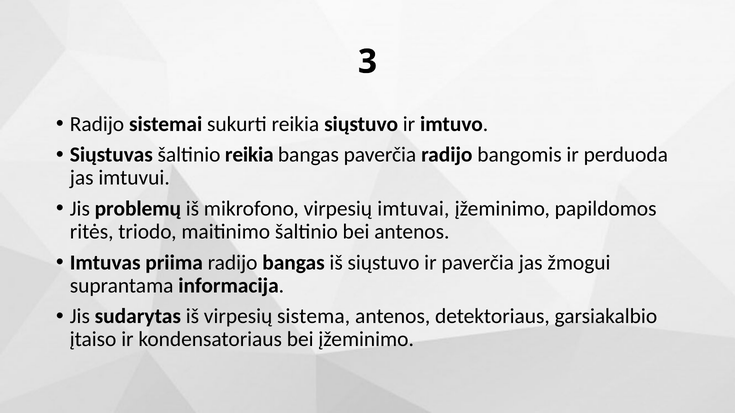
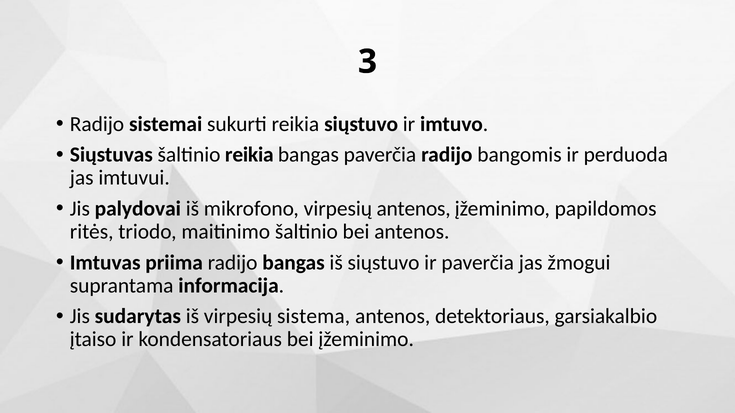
problemų: problemų -> palydovai (138, 209)
virpesių imtuvai: imtuvai -> antenos (414, 209)
